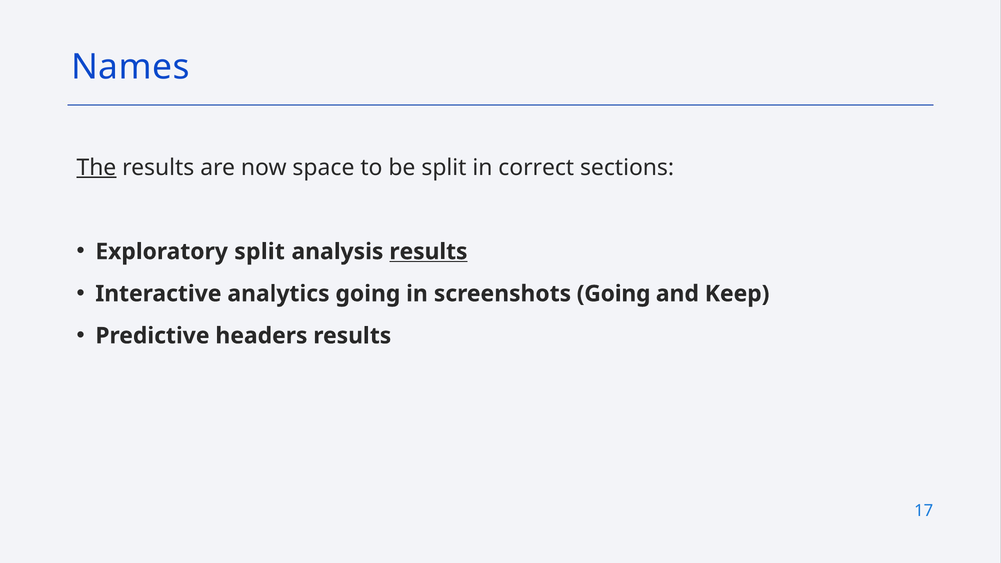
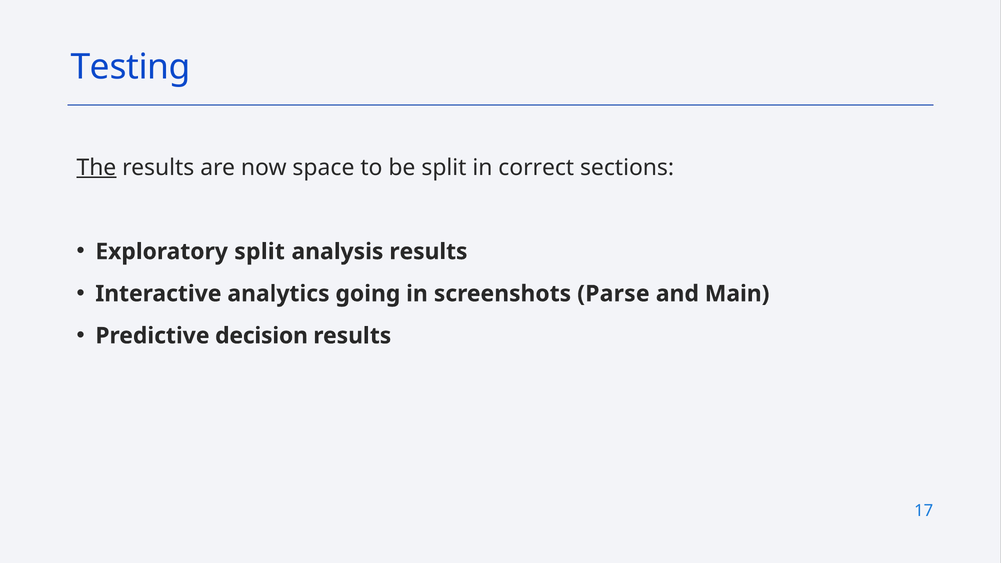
Names: Names -> Testing (131, 67)
results underline: present -> none (428, 252)
screenshots Going: Going -> Parse (613, 294)
Keep: Keep -> Main (737, 294)
headers: headers -> decision (262, 336)
